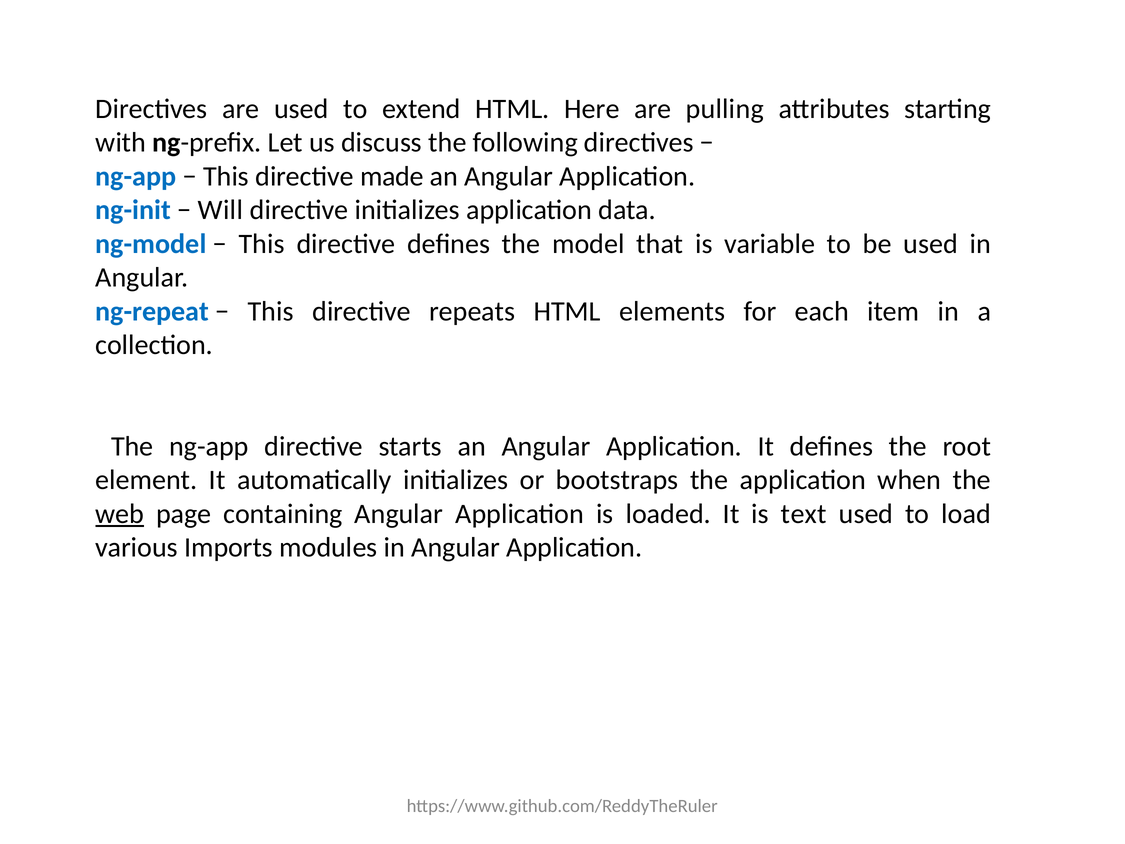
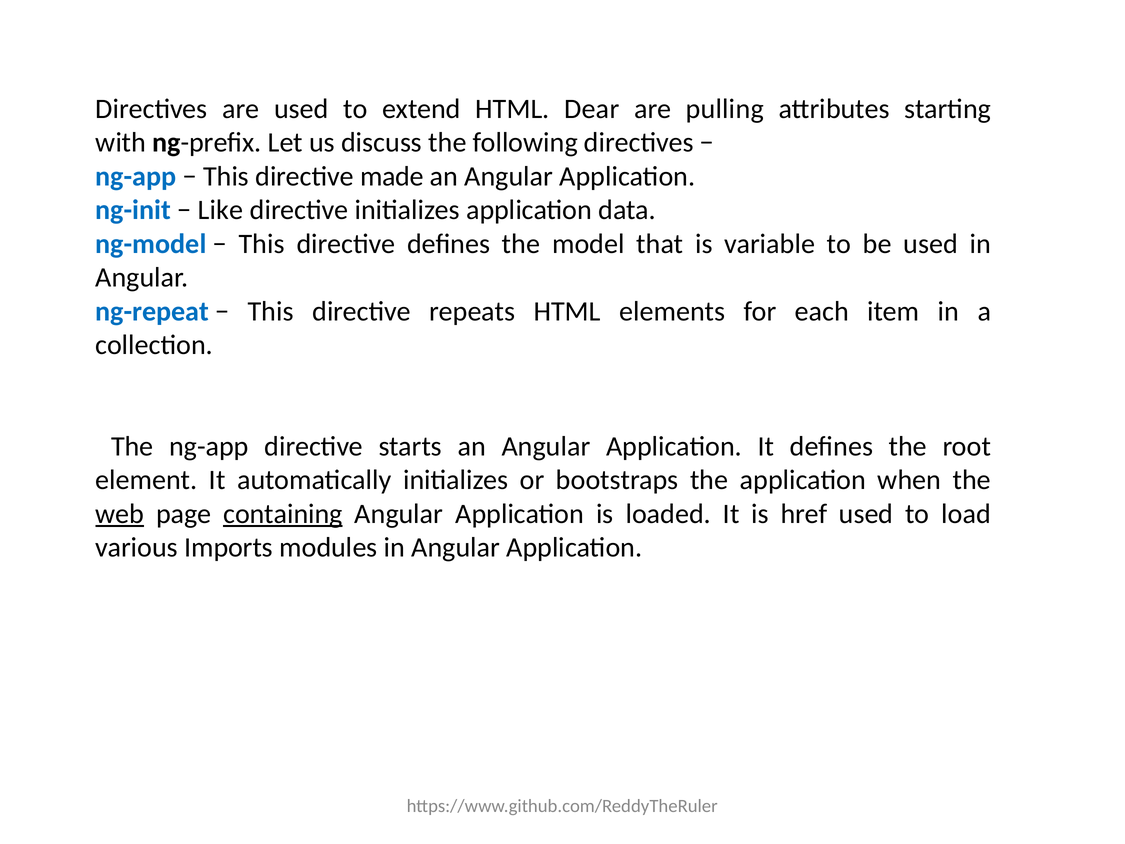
Here: Here -> Dear (592, 109)
Will: Will -> Like (220, 210)
containing underline: none -> present (283, 514)
text: text -> href (804, 514)
